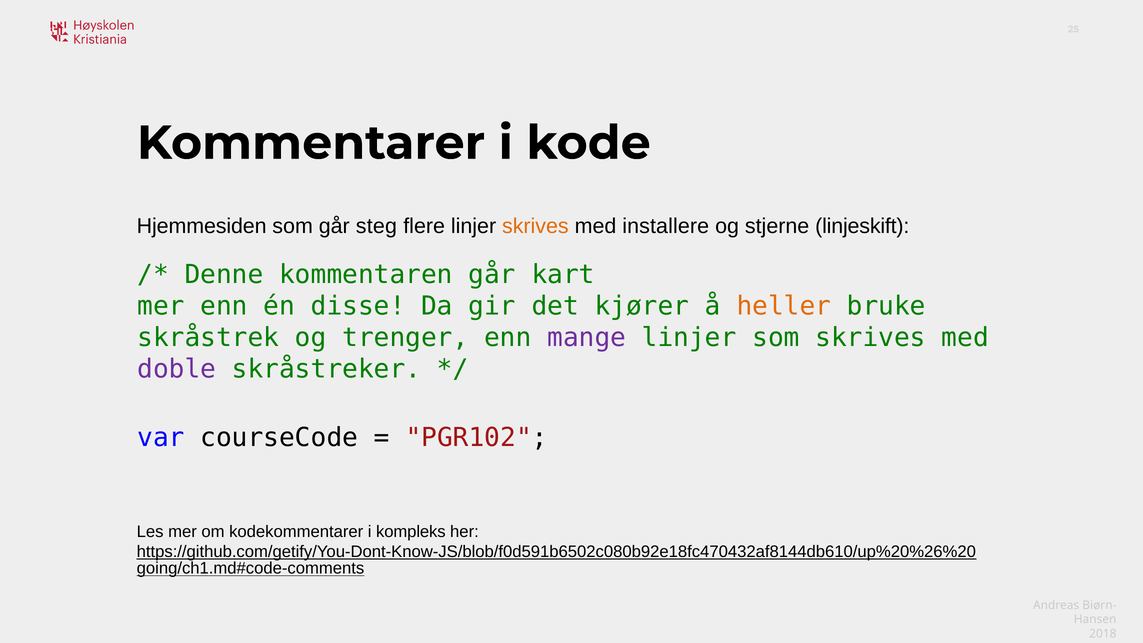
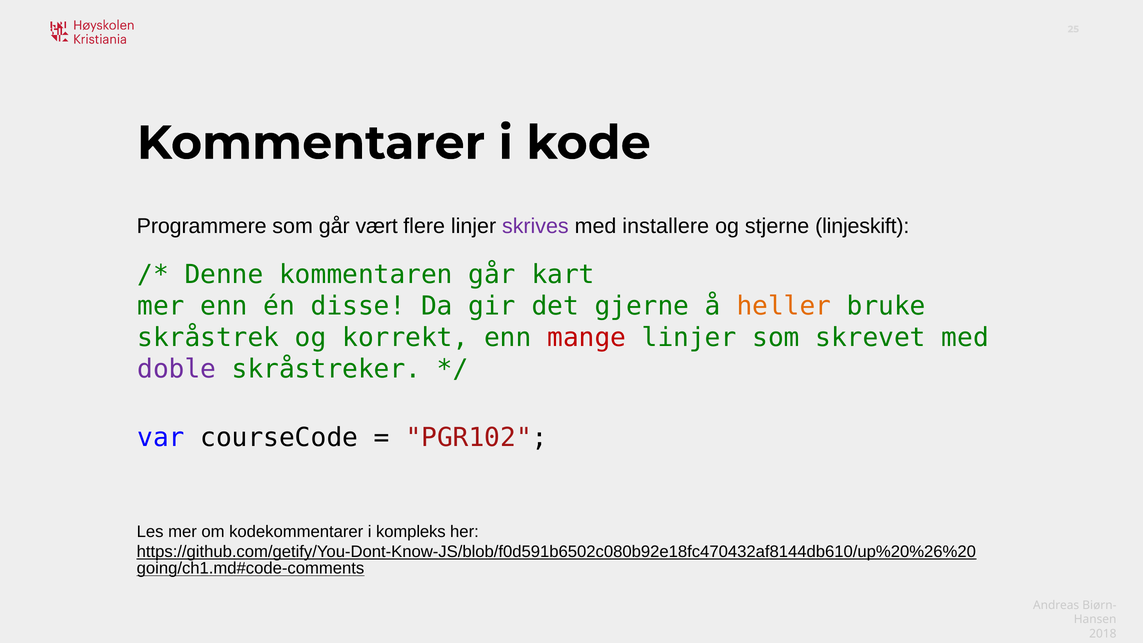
Hjemmesiden: Hjemmesiden -> Programmere (202, 226)
steg: steg -> vært (377, 226)
skrives colour: orange -> purple (535, 226)
kjører: kjører -> gjerne (642, 306)
trenger: trenger -> korrekt (405, 338)
mange colour: purple -> red (587, 338)
som skrives: skrives -> skrevet (871, 338)
